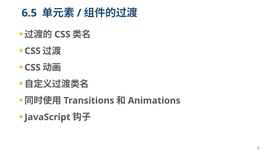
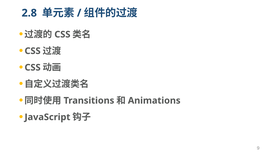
6.5: 6.5 -> 2.8 (29, 13)
